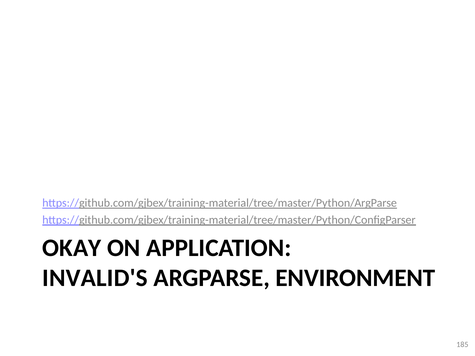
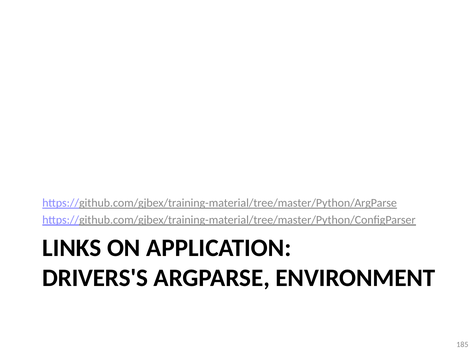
OKAY: OKAY -> LINKS (72, 248)
INVALID'S: INVALID'S -> DRIVERS'S (95, 278)
